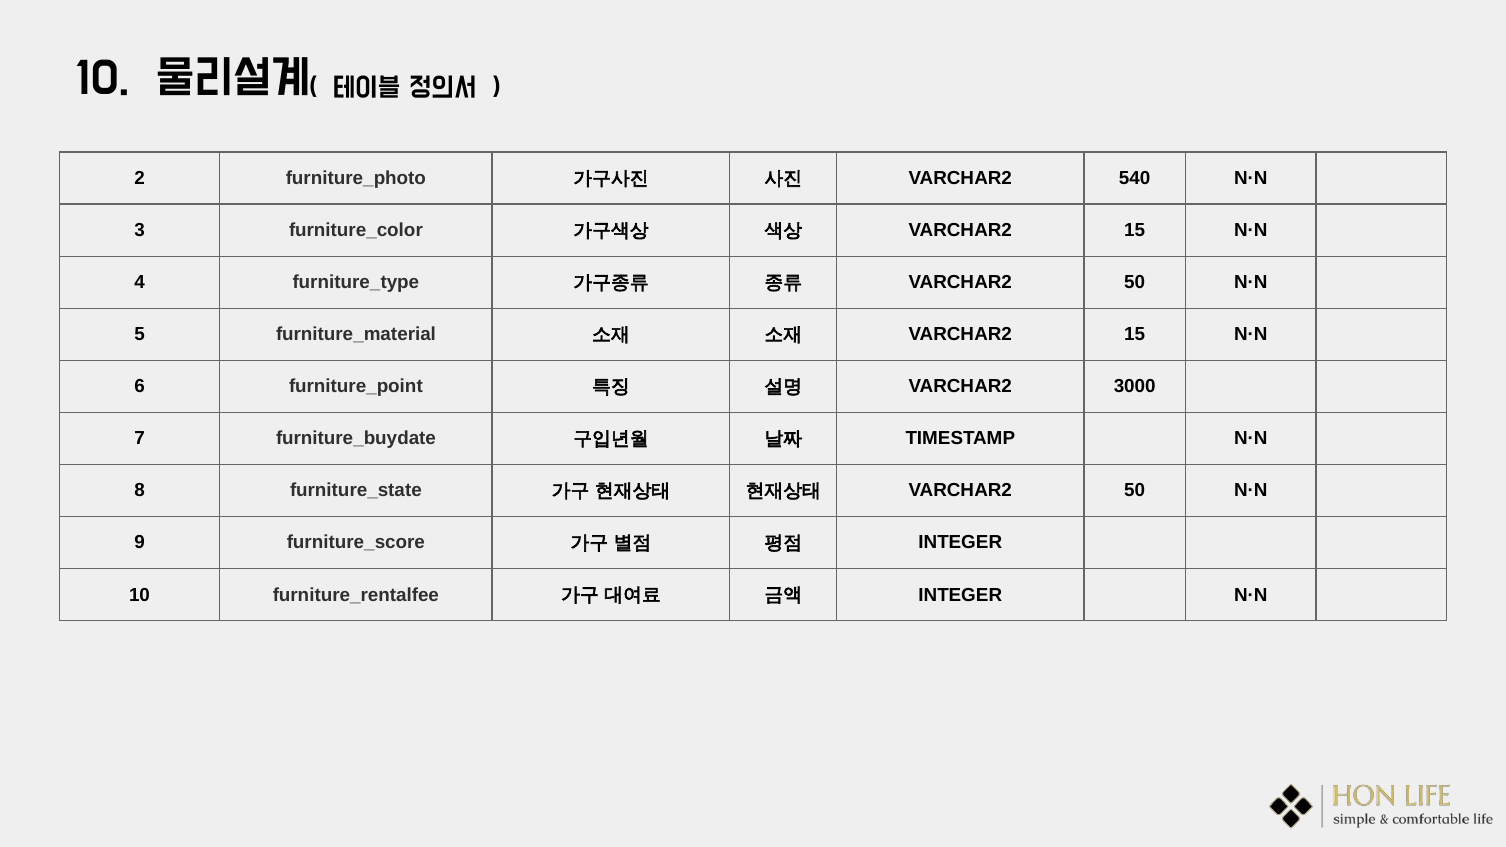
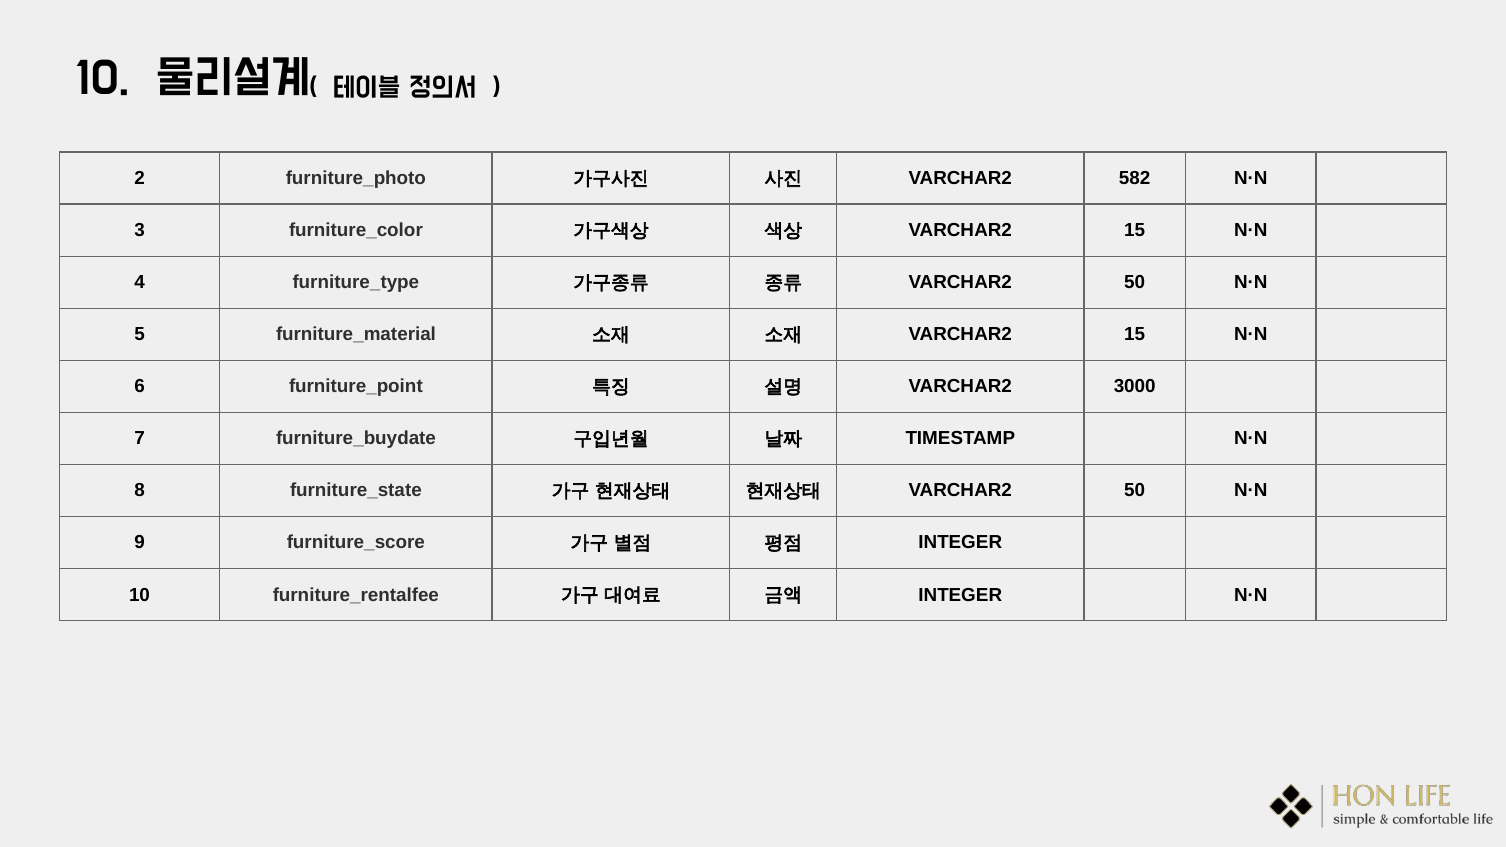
540: 540 -> 582 (1135, 178)
